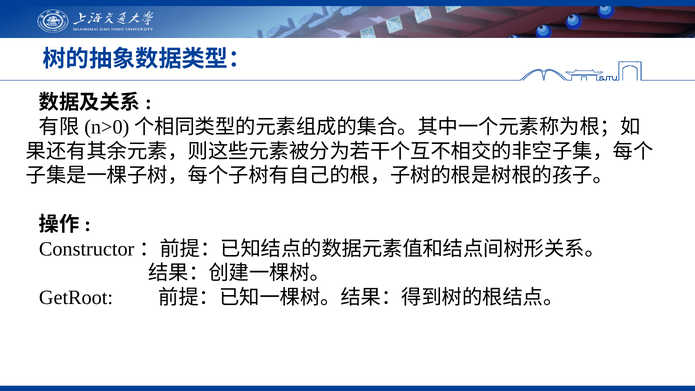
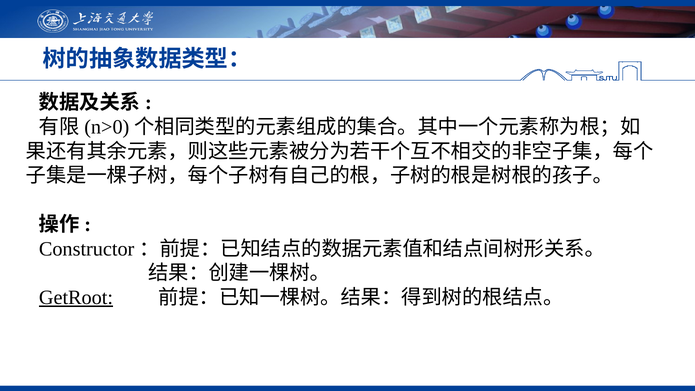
GetRoot underline: none -> present (76, 297)
